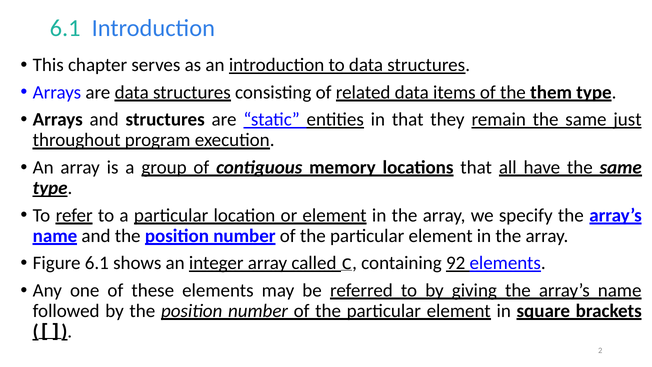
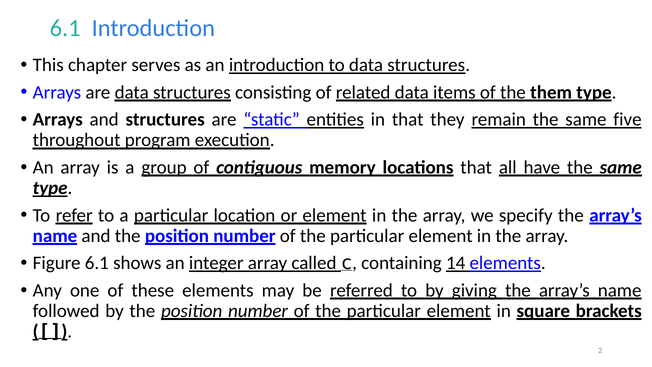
just: just -> five (627, 120)
92: 92 -> 14 (456, 263)
